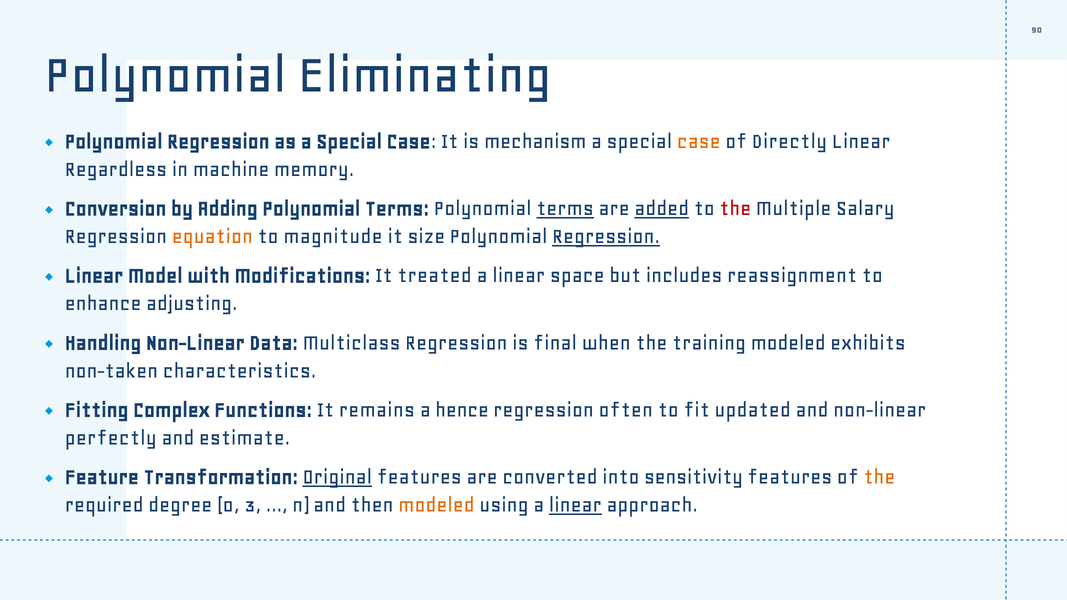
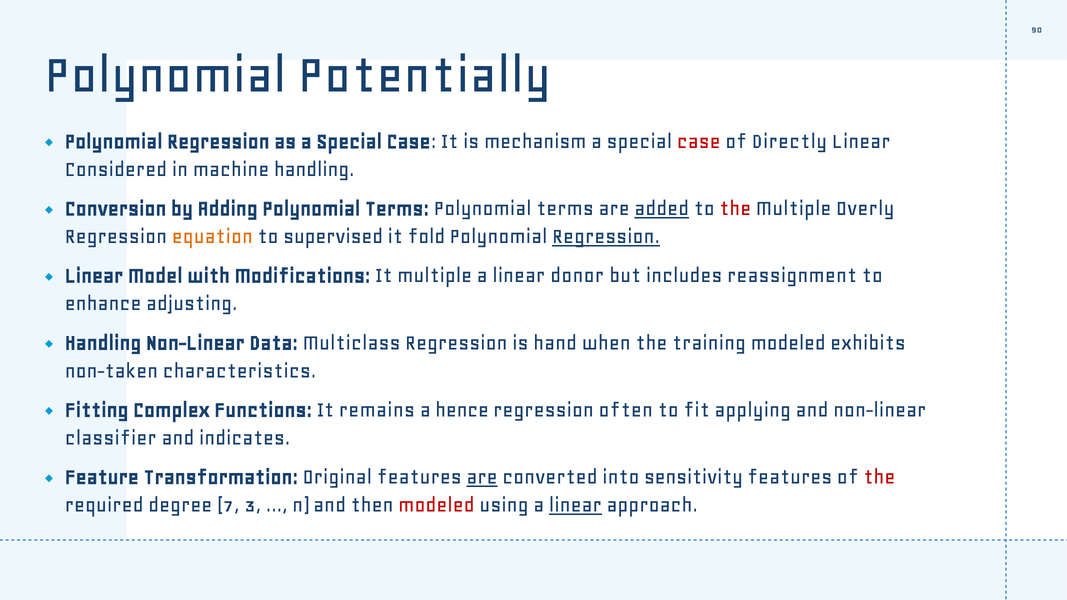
Eliminating: Eliminating -> Potentially (425, 73)
case colour: orange -> red (699, 140)
Regardless: Regardless -> Considered (116, 169)
machine memory: memory -> handling (314, 169)
terms underline: present -> none (565, 208)
Salary: Salary -> Overly (865, 208)
magnitude: magnitude -> supervised (333, 236)
size: size -> fold (426, 236)
It treated: treated -> multiple (435, 275)
space: space -> donor (577, 275)
final: final -> hand (555, 342)
updated: updated -> applying (753, 409)
perfectly: perfectly -> classifier (111, 437)
estimate: estimate -> indicates (245, 437)
Original underline: present -> none (337, 476)
are underline: none -> present (482, 476)
the colour: orange -> red (879, 476)
0: 0 -> 7 (228, 504)
modeled colour: orange -> red (436, 504)
